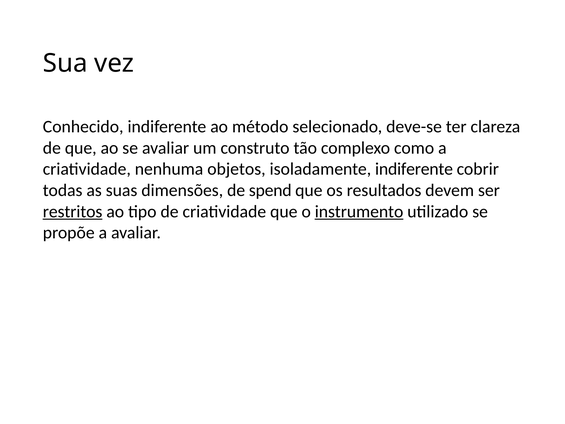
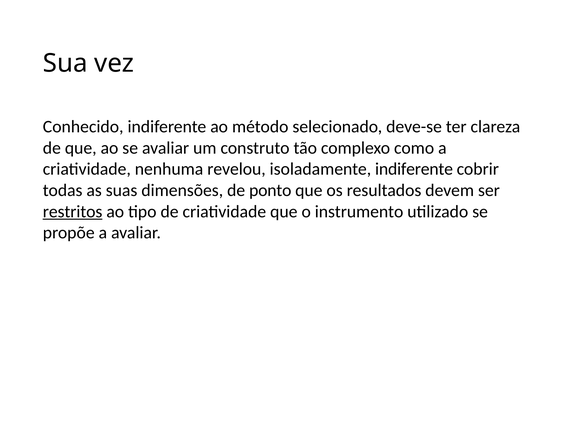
objetos: objetos -> revelou (236, 169)
spend: spend -> ponto (270, 190)
instrumento underline: present -> none (359, 211)
